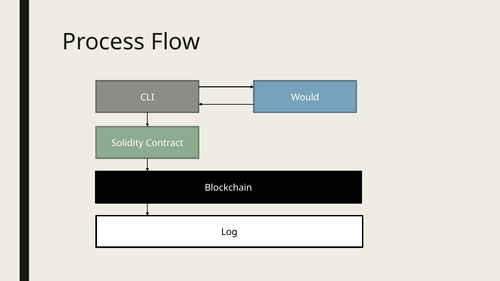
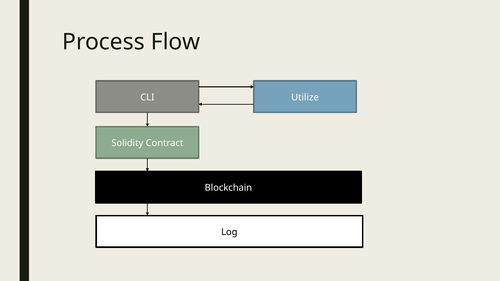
Would: Would -> Utilize (305, 97)
